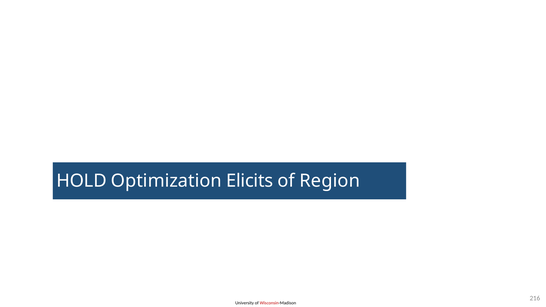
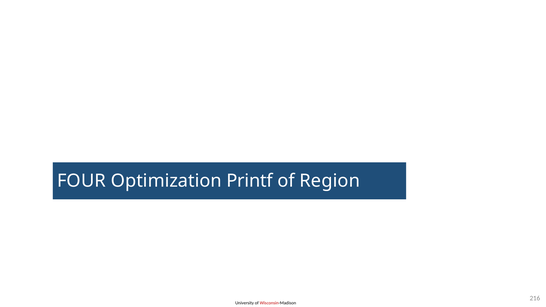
HOLD: HOLD -> FOUR (81, 181)
Elicits: Elicits -> Printf (250, 181)
